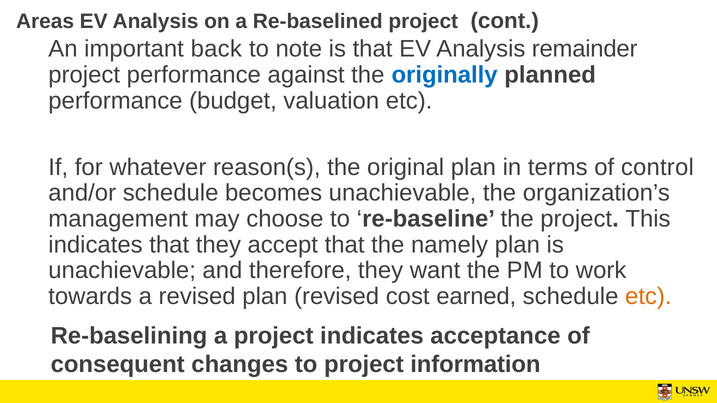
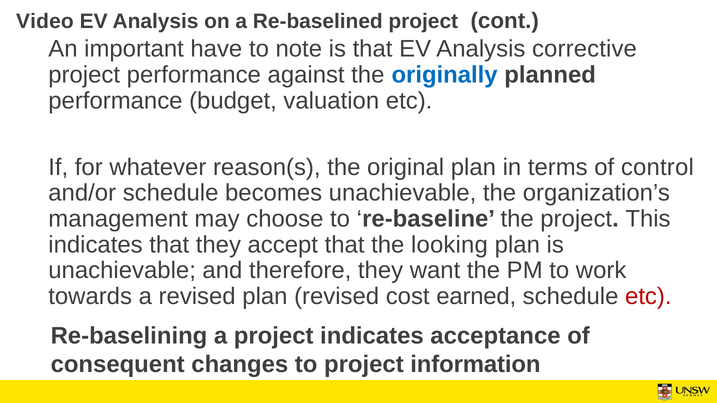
Areas: Areas -> Video (45, 21)
back: back -> have (216, 49)
remainder: remainder -> corrective (584, 49)
namely: namely -> looking (449, 245)
etc colour: orange -> red (648, 296)
